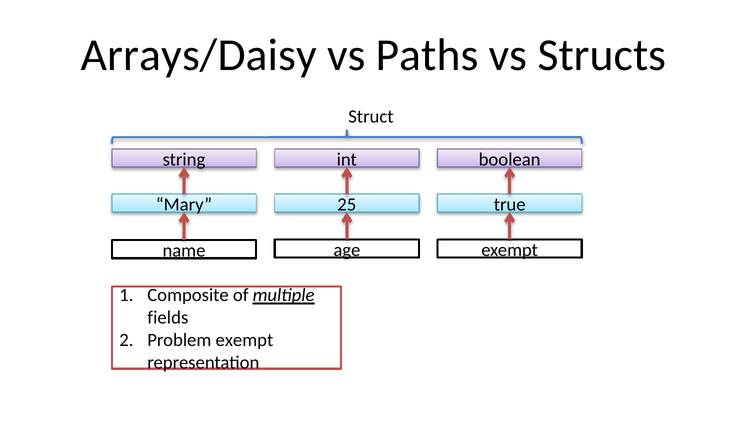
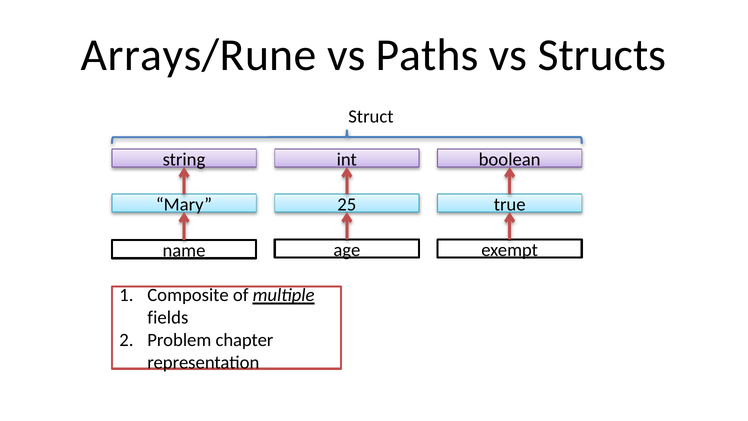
Arrays/Daisy: Arrays/Daisy -> Arrays/Rune (199, 55)
Problem exempt: exempt -> chapter (244, 340)
